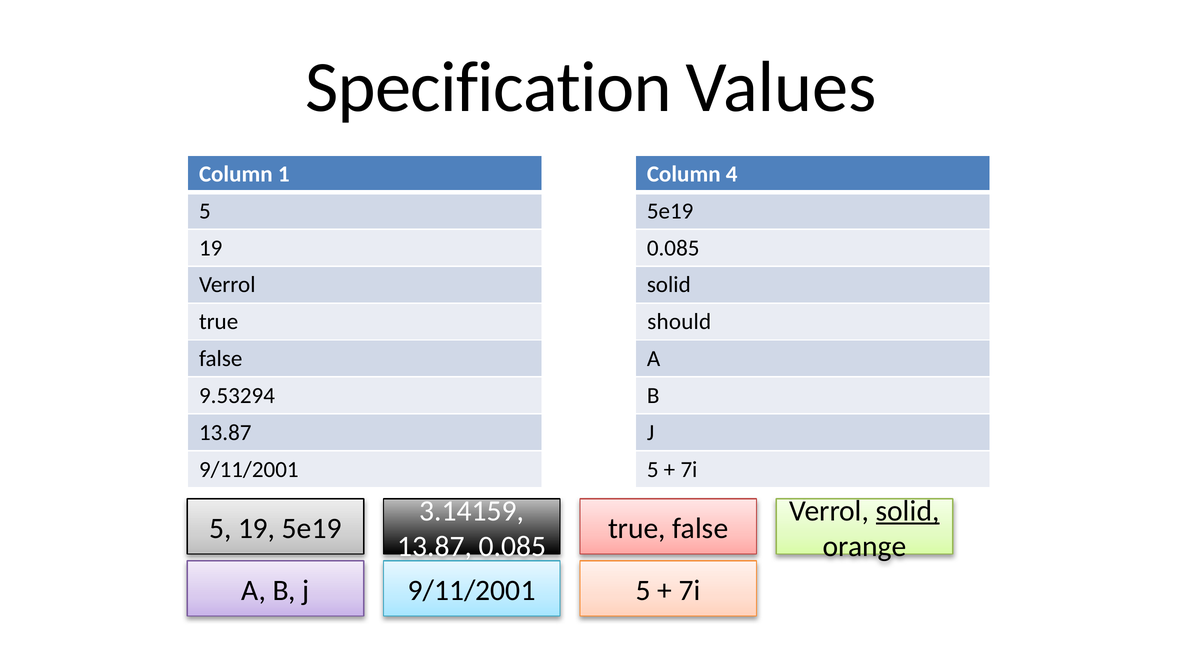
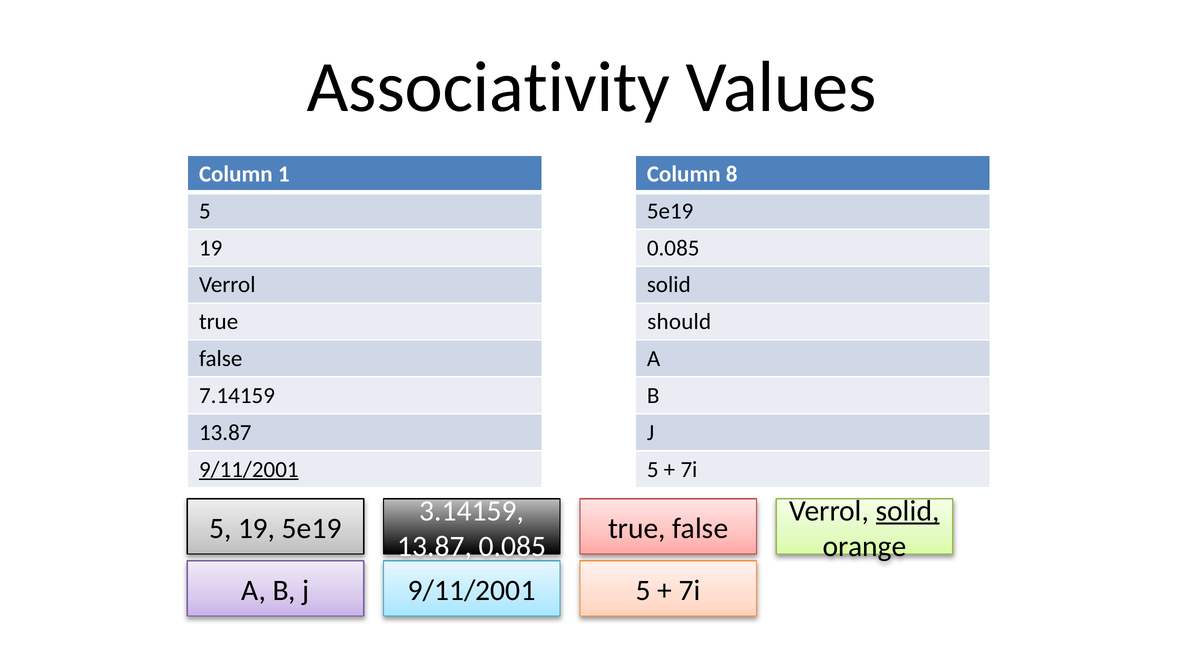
Specification: Specification -> Associativity (488, 87)
4: 4 -> 8 (732, 174)
9.53294: 9.53294 -> 7.14159 (237, 396)
9/11/2001 underline: none -> present (249, 469)
